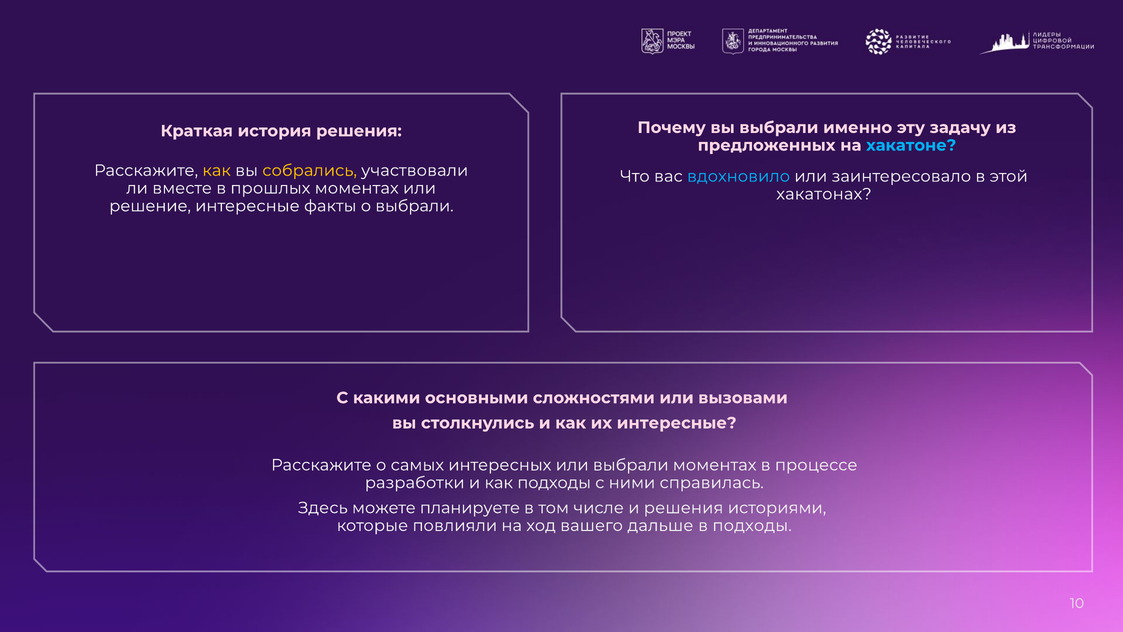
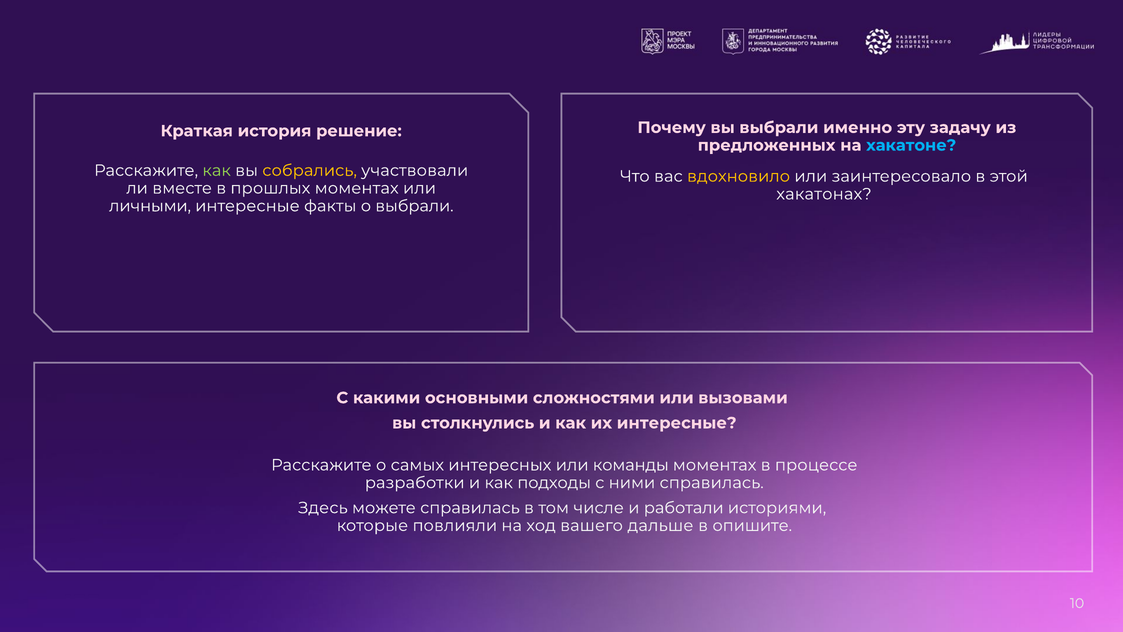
история решения: решения -> решение (359, 131)
как colour: yellow -> light green (217, 170)
вдохновило colour: light blue -> yellow (739, 176)
решение: решение -> личными (150, 206)
или выбрали: выбрали -> команды (631, 465)
можете планируете: планируете -> справилась (470, 508)
и решения: решения -> работали (684, 508)
в подходы: подходы -> опишите (752, 525)
